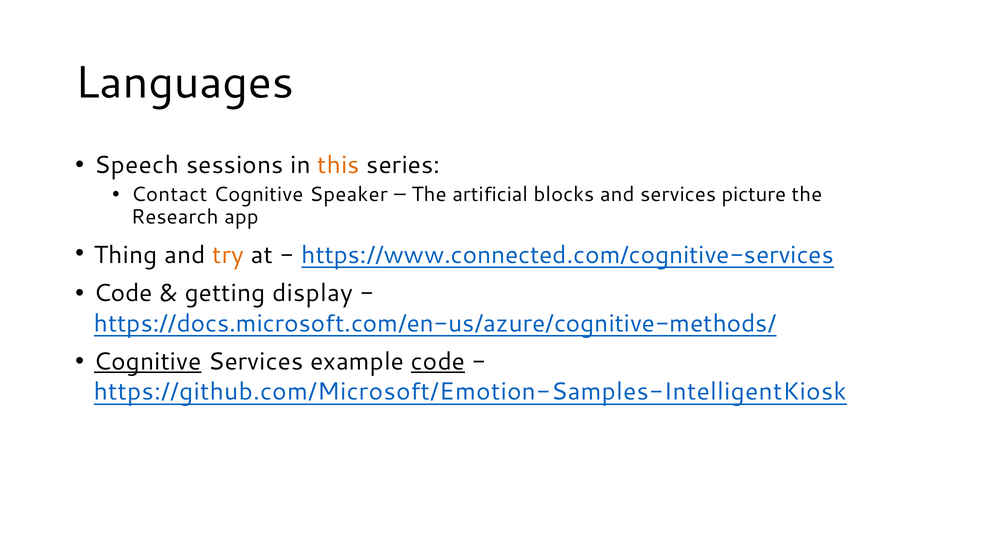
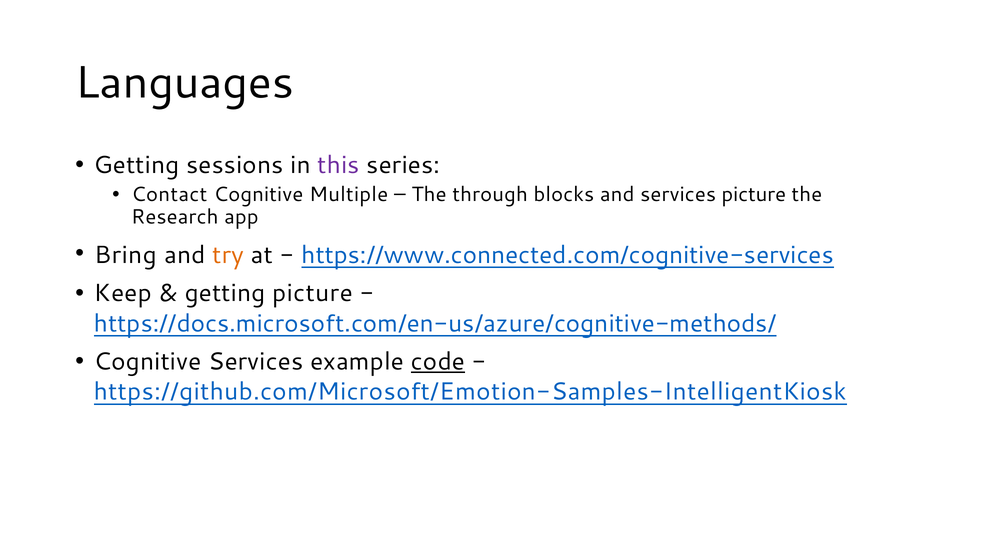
Speech: Speech -> Getting (137, 165)
this colour: orange -> purple (338, 165)
Speaker: Speaker -> Multiple (349, 194)
artificial: artificial -> through (490, 194)
Thing: Thing -> Bring (126, 255)
Code: Code -> Keep (123, 293)
getting display: display -> picture (313, 293)
Cognitive underline: present -> none (148, 362)
